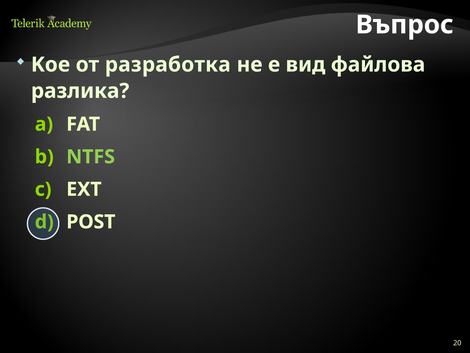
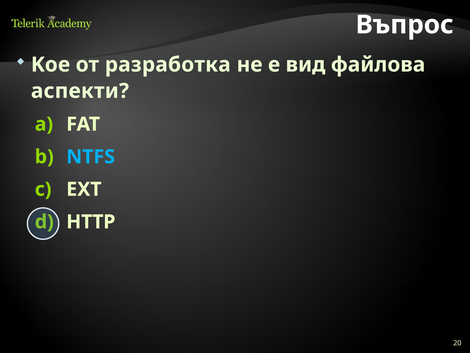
разлика: разлика -> аспекти (80, 91)
NTFS colour: light green -> light blue (91, 157)
POST: POST -> HTTP (91, 222)
